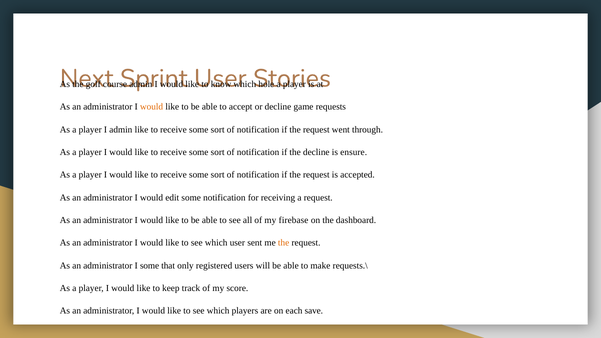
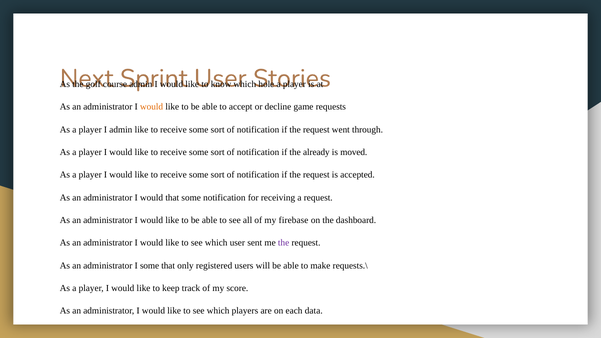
the decline: decline -> already (316, 152)
ensure: ensure -> moved (354, 152)
would edit: edit -> that (172, 198)
the colour: orange -> purple (284, 243)
save: save -> data (314, 311)
